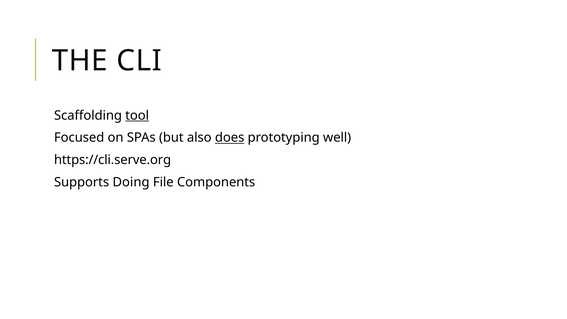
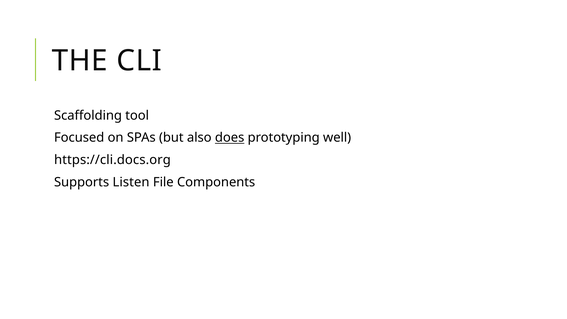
tool underline: present -> none (137, 115)
https://cli.serve.org: https://cli.serve.org -> https://cli.docs.org (112, 160)
Doing: Doing -> Listen (131, 182)
